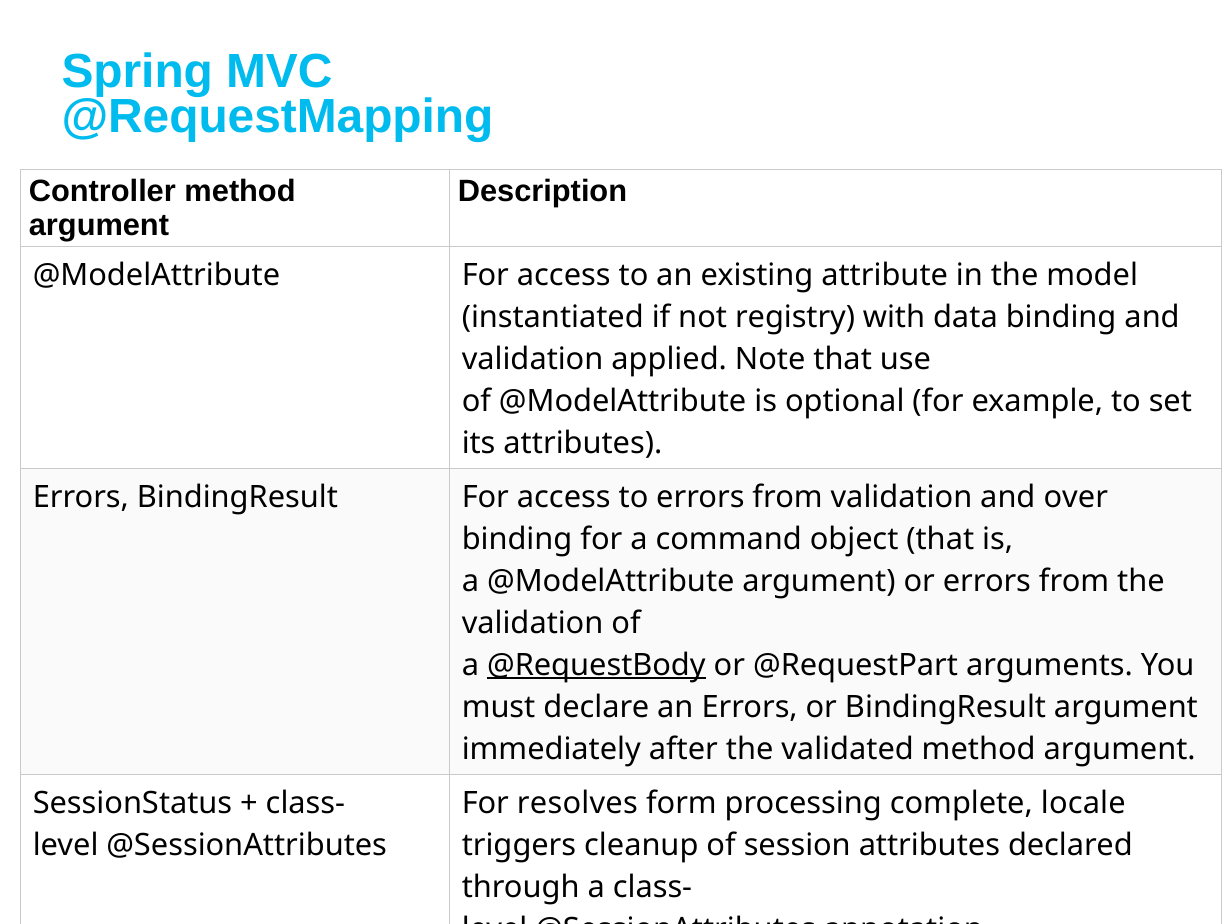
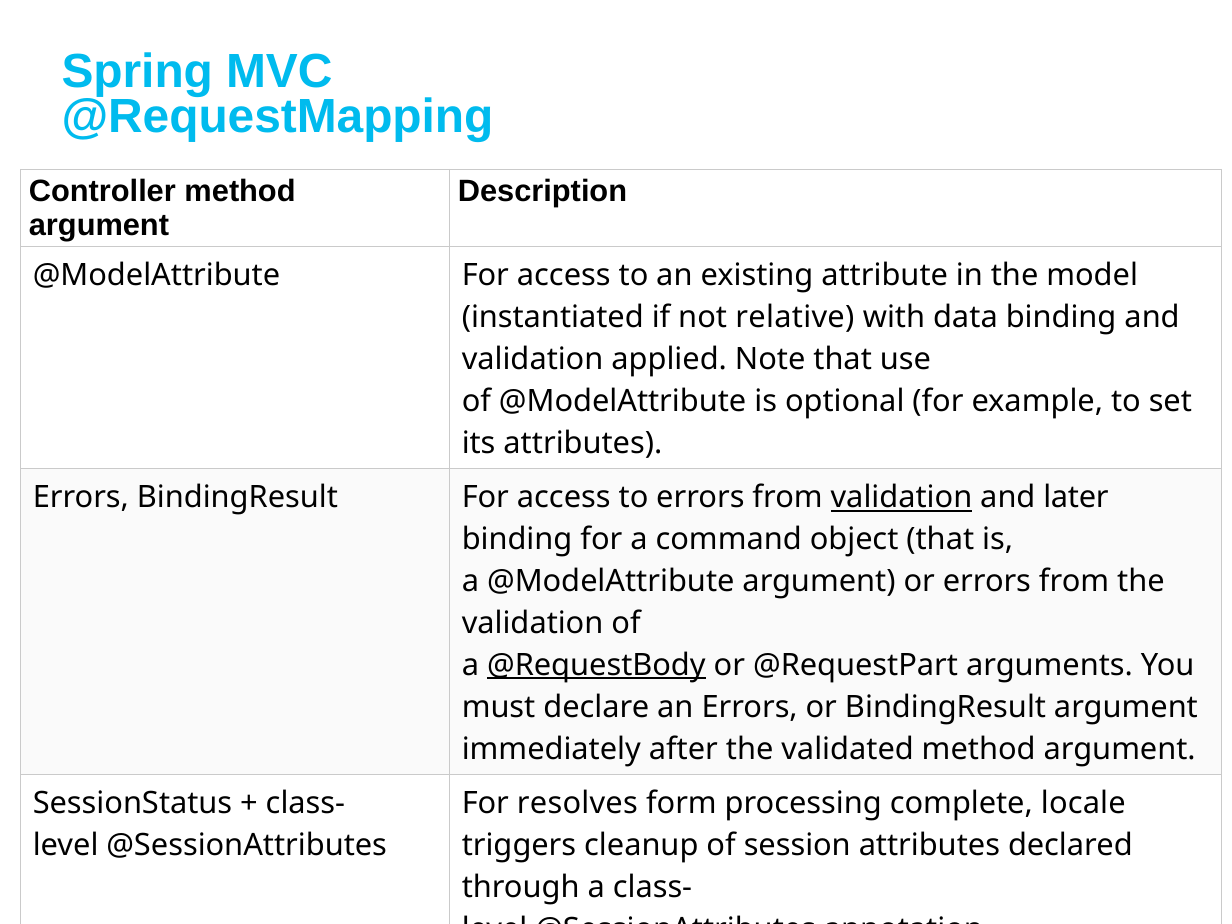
not registry: registry -> relative (795, 317)
validation underline: none -> present (901, 497)
over: over -> later (1076, 497)
